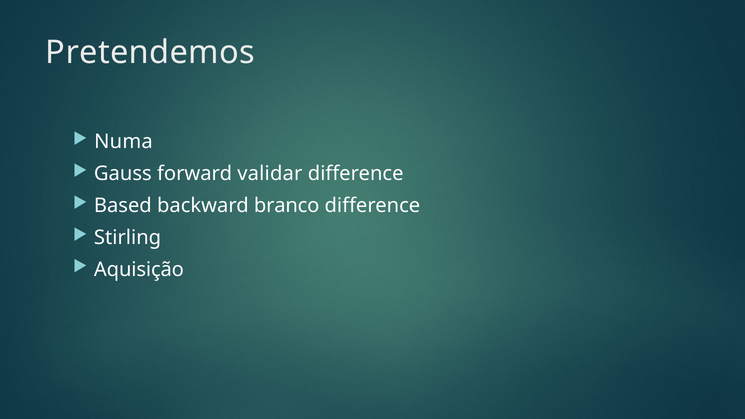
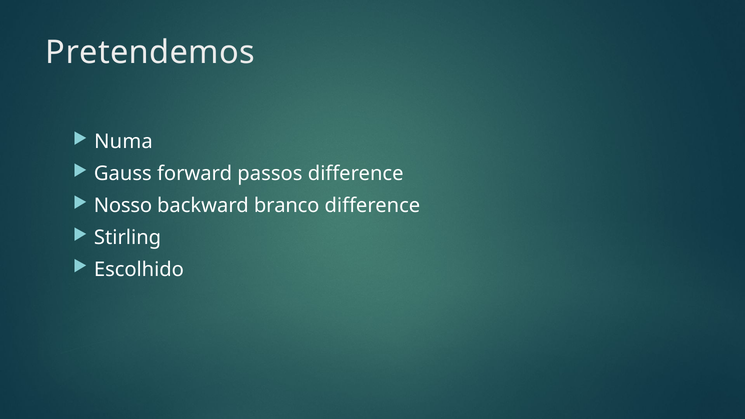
validar: validar -> passos (270, 174)
Based: Based -> Nosso (123, 206)
Aquisição: Aquisição -> Escolhido (139, 270)
